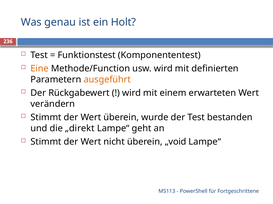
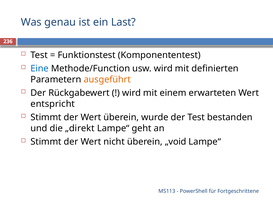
Holt: Holt -> Last (123, 22)
Eine colour: orange -> blue (40, 69)
verändern: verändern -> entspricht (53, 104)
